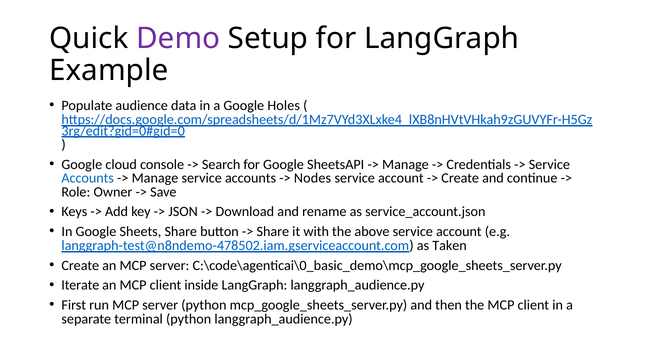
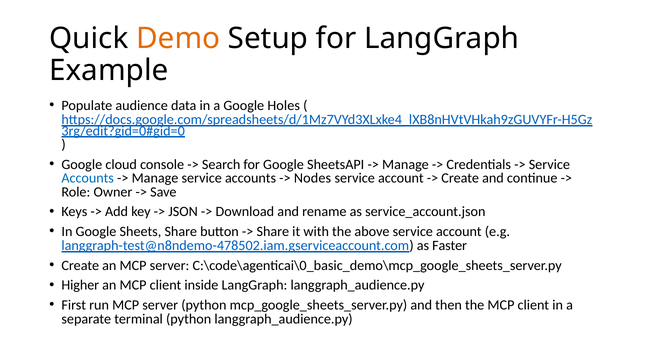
Demo colour: purple -> orange (178, 38)
Taken: Taken -> Faster (450, 246)
Iterate: Iterate -> Higher (80, 285)
